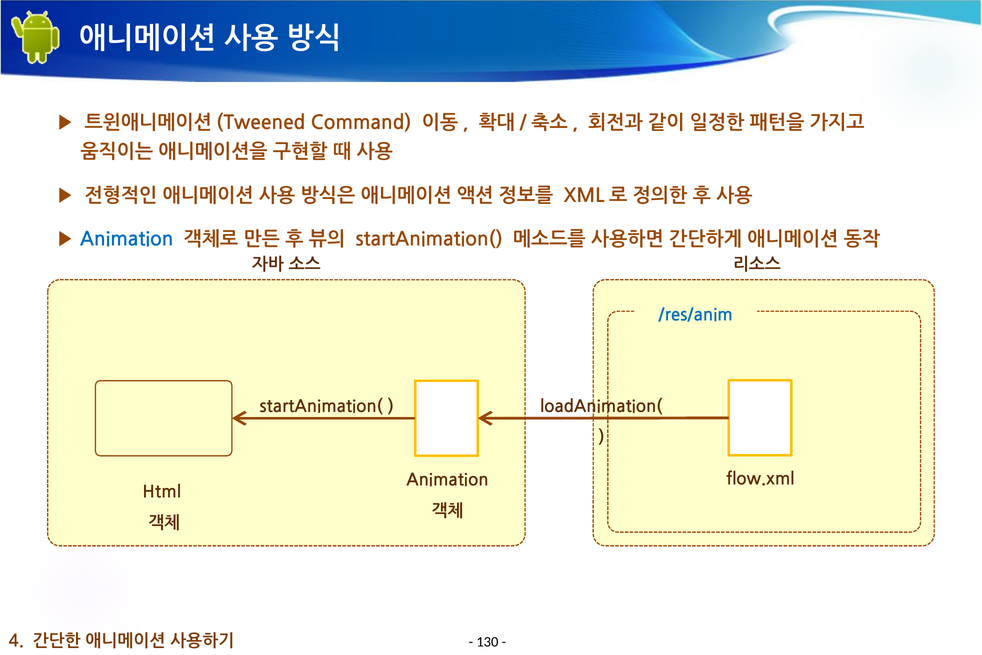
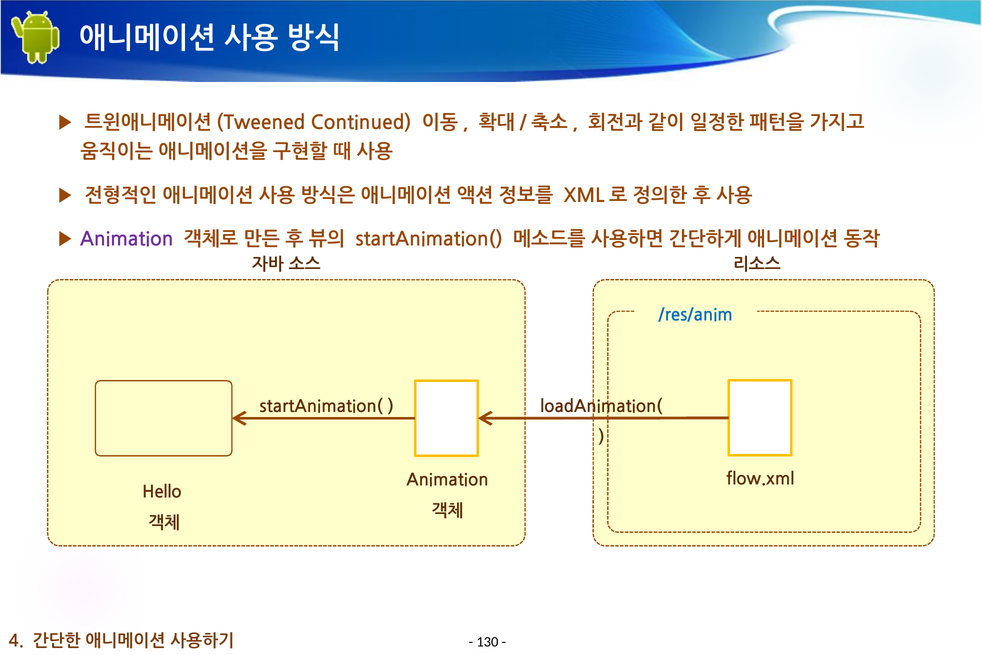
Command: Command -> Continued (361, 123)
Animation colour: blue -> purple (127, 239)
Html: Html -> Hello (162, 492)
